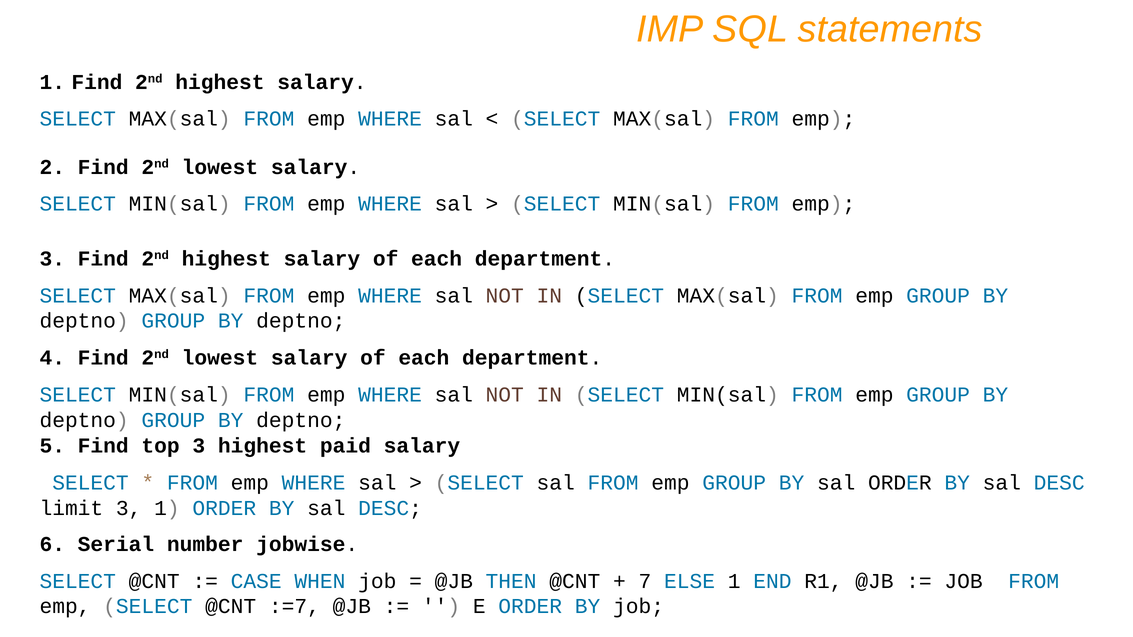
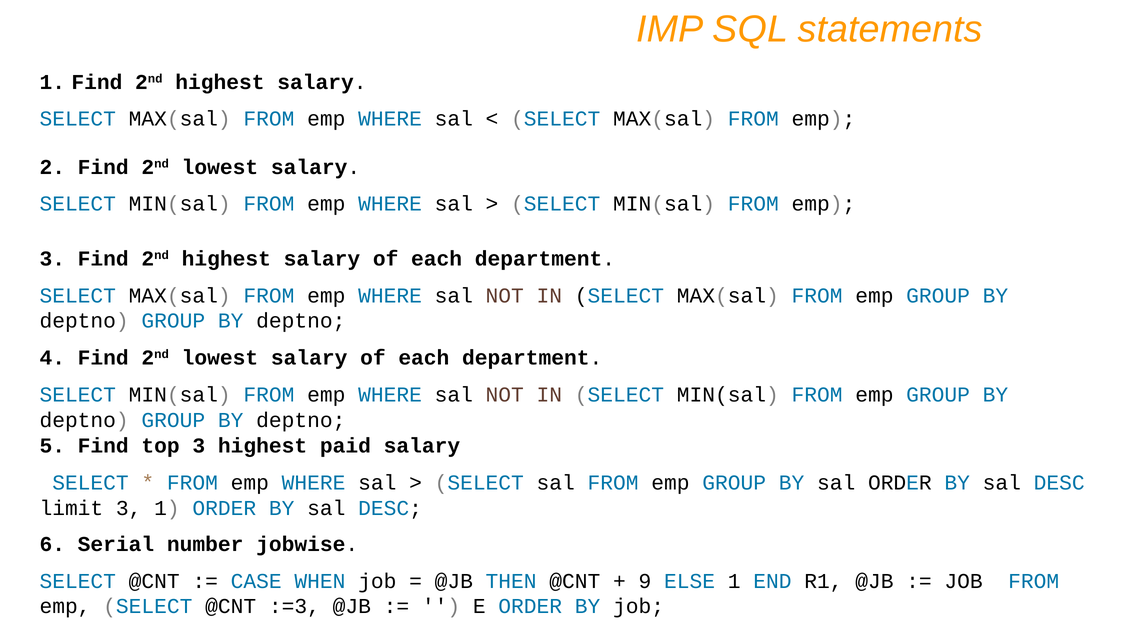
7: 7 -> 9 (645, 581)
:=7: :=7 -> :=3 (294, 607)
